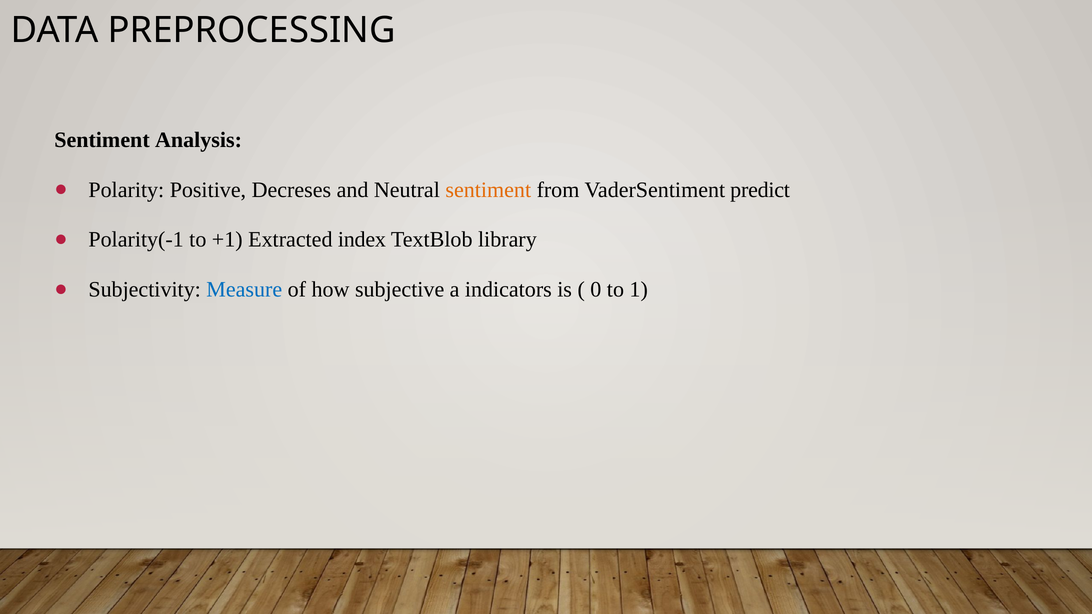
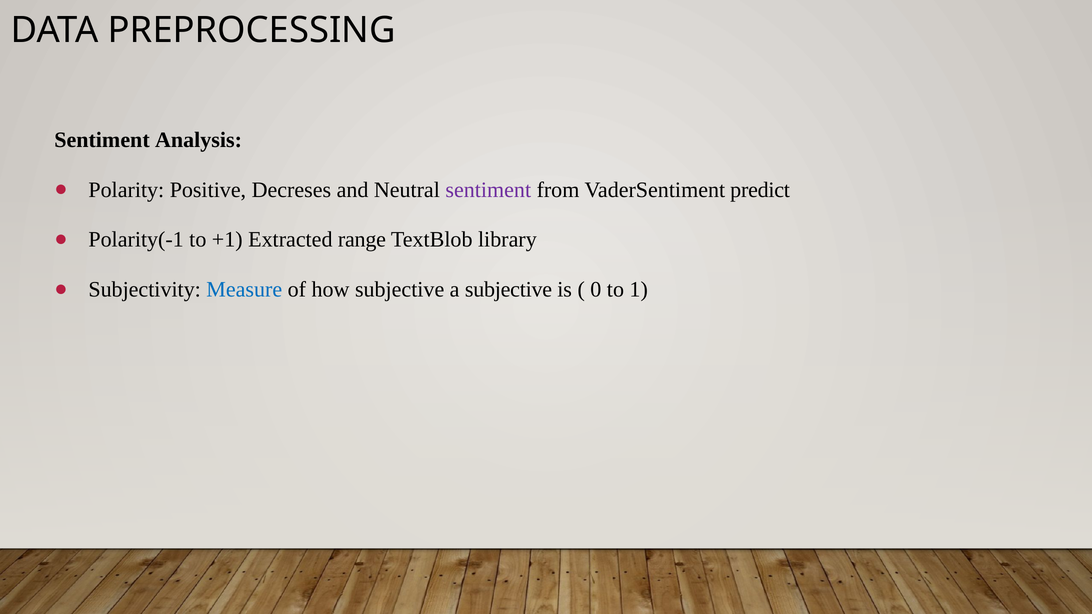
sentiment colour: orange -> purple (488, 190)
index: index -> range (362, 240)
a indicators: indicators -> subjective (508, 290)
